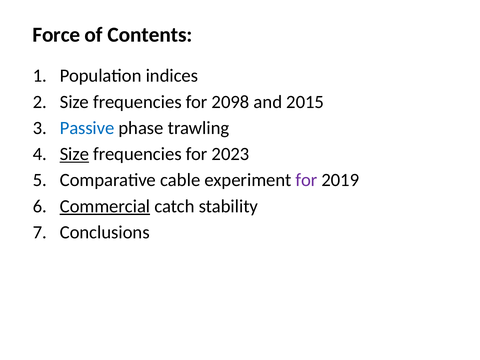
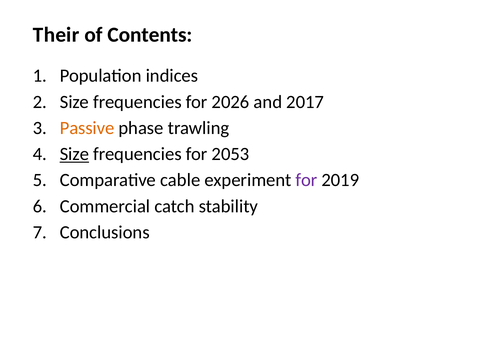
Force: Force -> Their (56, 35)
2098: 2098 -> 2026 (231, 102)
2015: 2015 -> 2017 (305, 102)
Passive colour: blue -> orange (87, 128)
2023: 2023 -> 2053 (231, 154)
Commercial underline: present -> none (105, 206)
